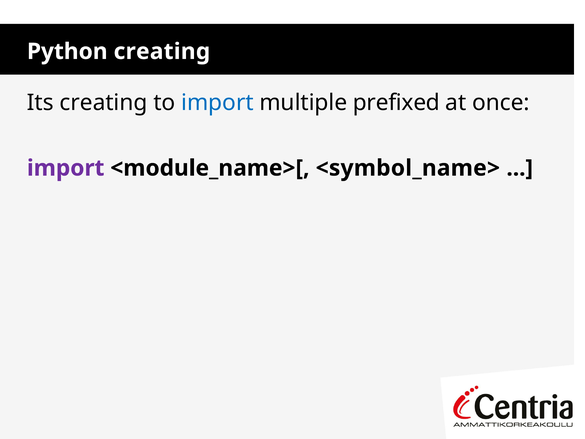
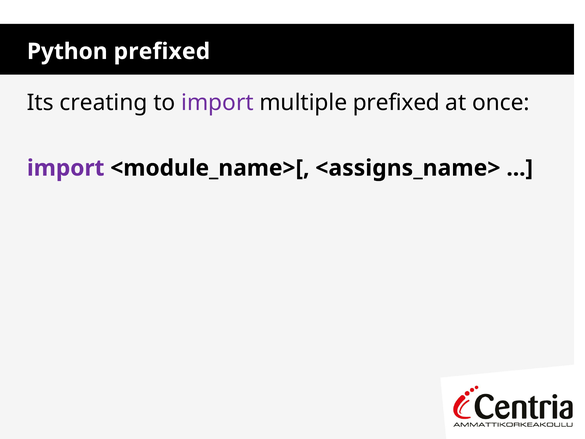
Python creating: creating -> prefixed (162, 51)
import colour: blue -> purple (217, 103)
<symbol_name>: <symbol_name> -> <assigns_name> (408, 168)
